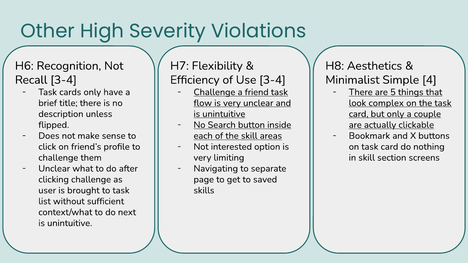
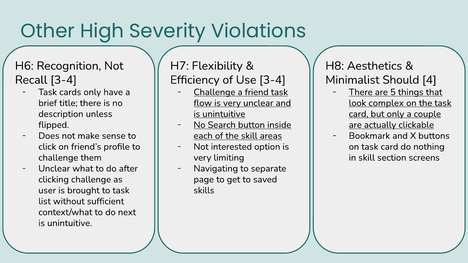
Simple: Simple -> Should (401, 80)
